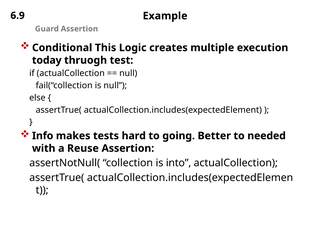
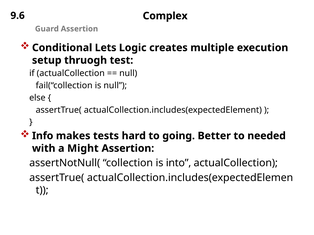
6.9: 6.9 -> 9.6 (18, 16)
Example: Example -> Complex (165, 16)
This: This -> Lets (106, 48)
today: today -> setup (47, 60)
Reuse: Reuse -> Might (83, 149)
